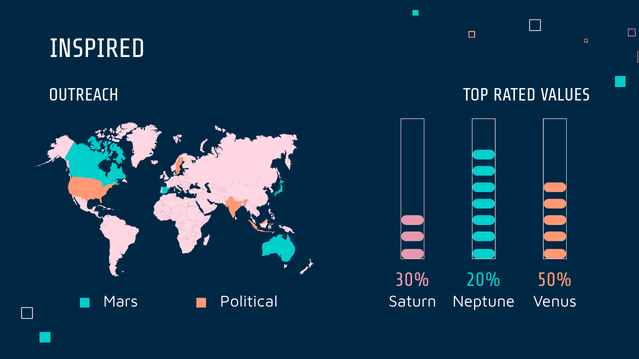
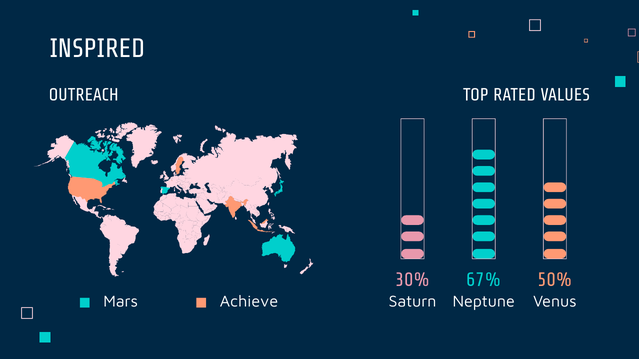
20%: 20% -> 67% (484, 280)
Political: Political -> Achieve (249, 302)
